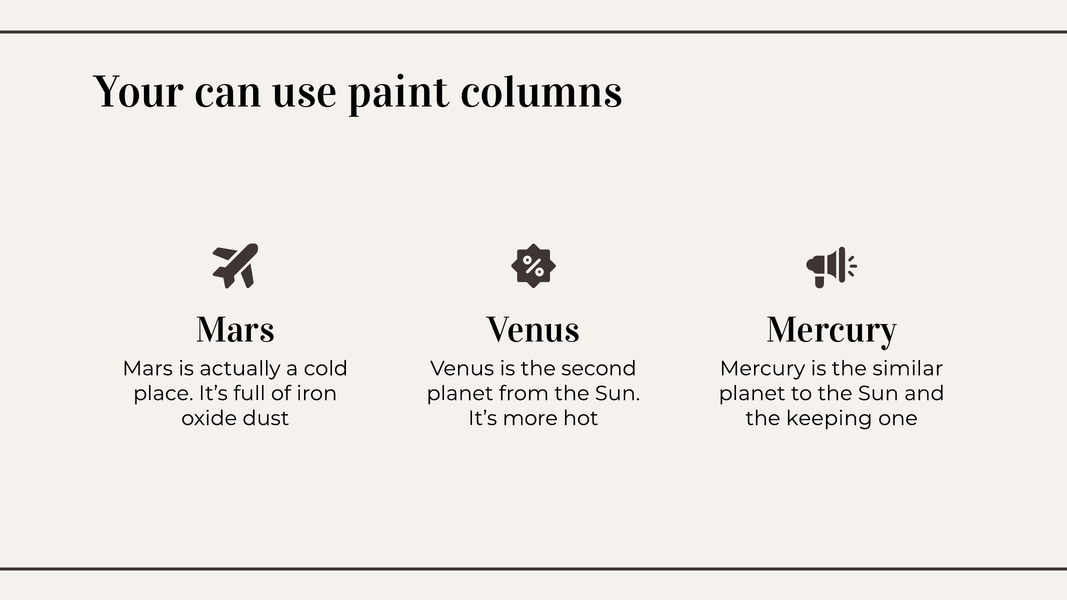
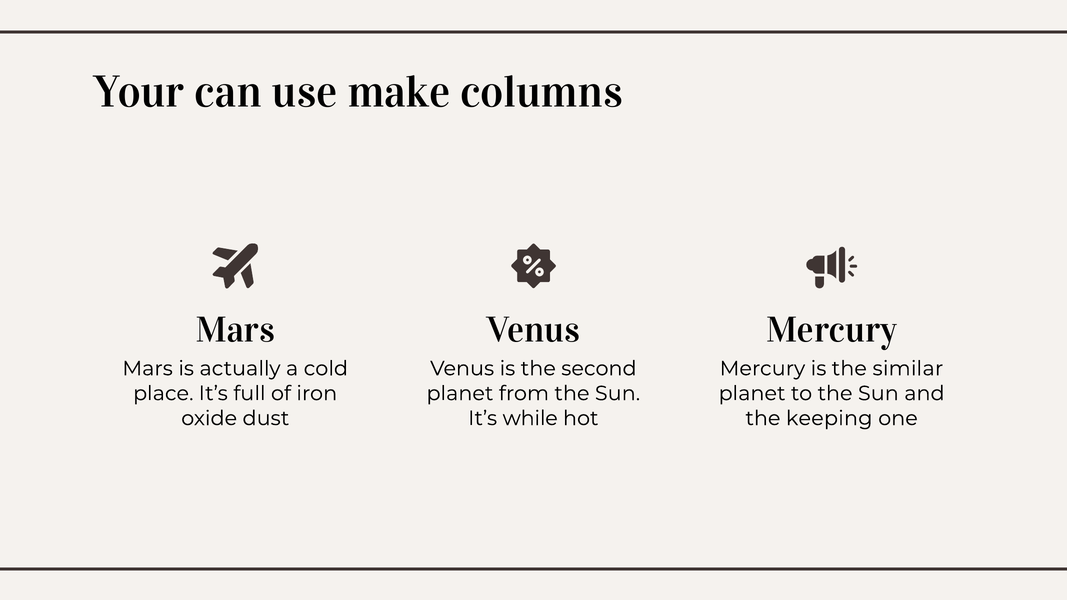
paint: paint -> make (399, 92)
more: more -> while (530, 418)
